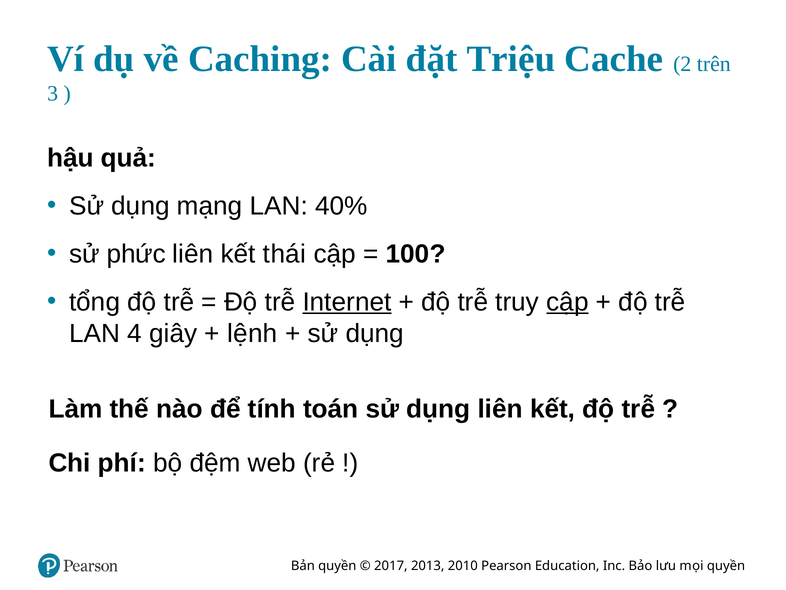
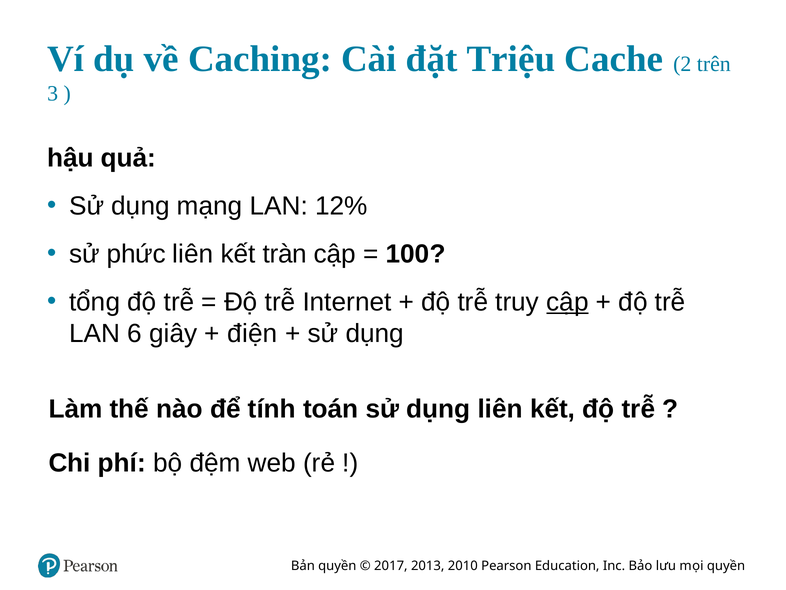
40%: 40% -> 12% (341, 206)
thái: thái -> tràn (285, 254)
Internet underline: present -> none (347, 302)
4: 4 -> 6 (135, 333)
lệnh: lệnh -> điện (252, 333)
